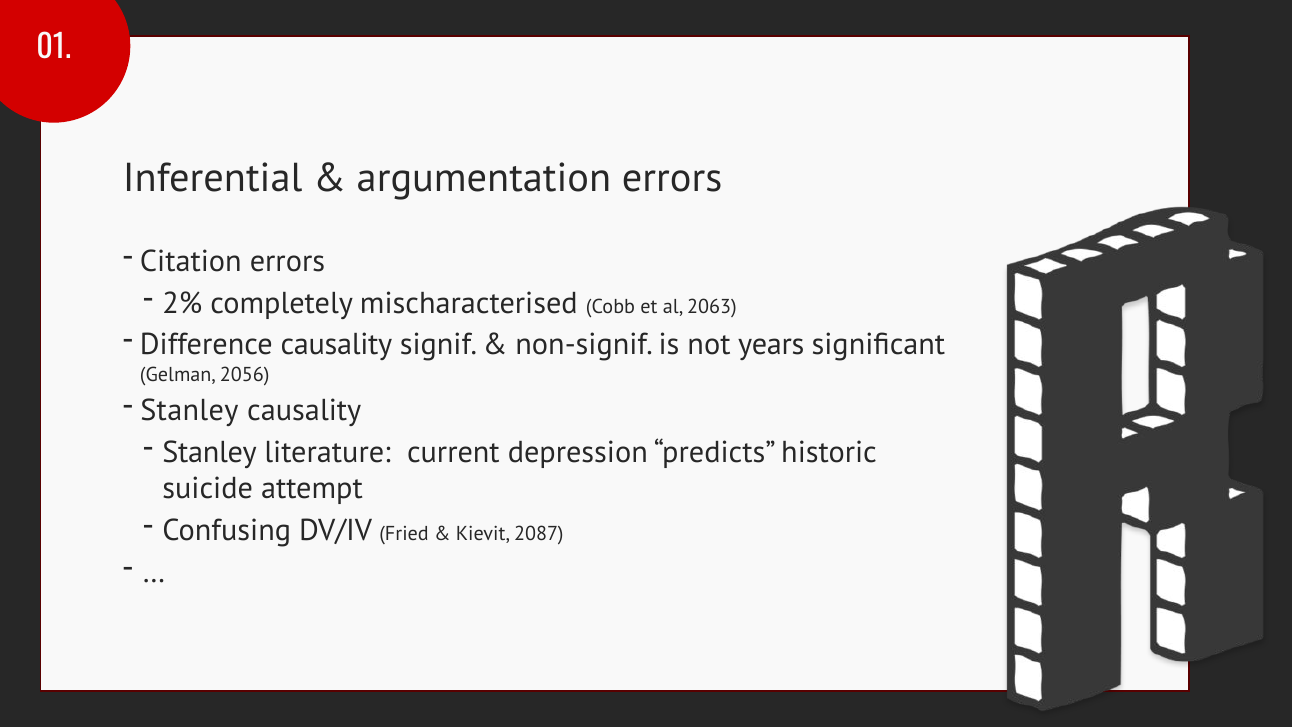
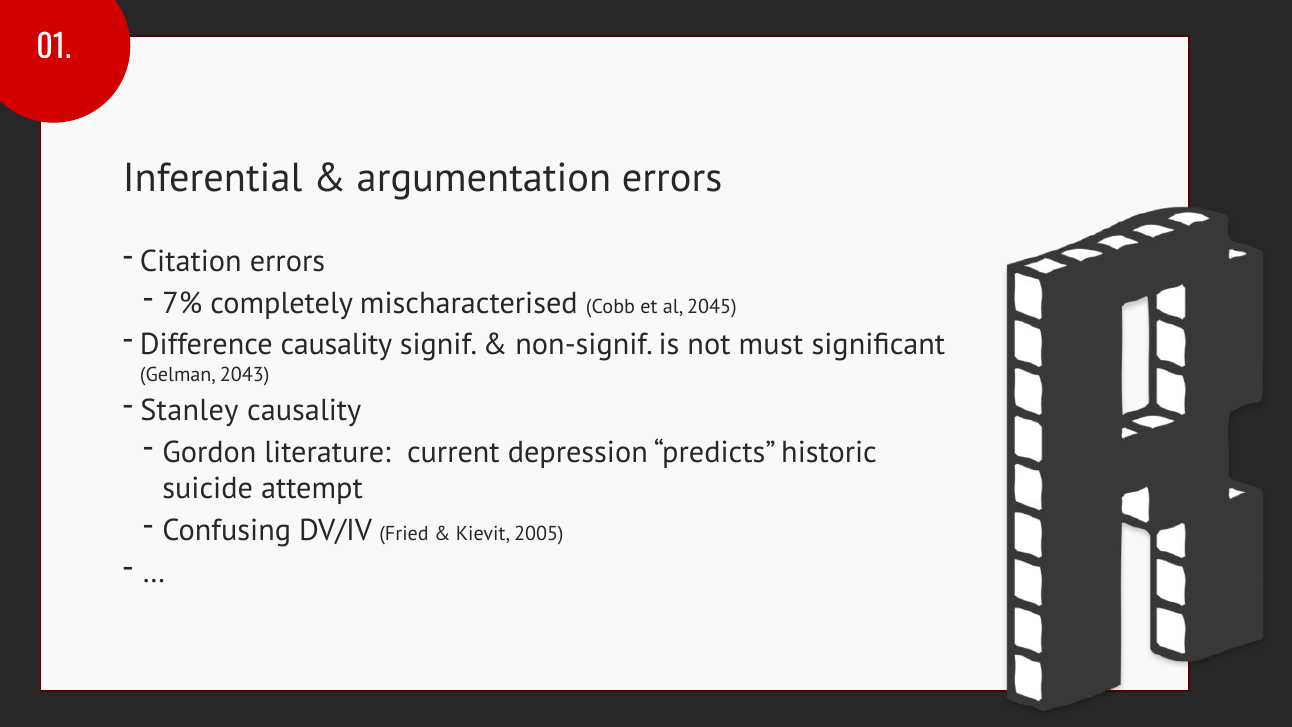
2%: 2% -> 7% (182, 303)
2063: 2063 -> 2045 (712, 306)
years: years -> must (771, 345)
2056: 2056 -> 2043 (245, 374)
Stanley: Stanley -> Gordon (209, 452)
2087: 2087 -> 2005 (539, 534)
